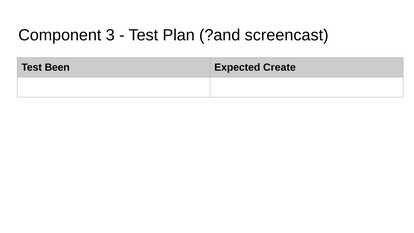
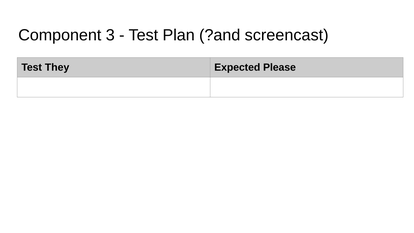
Been: Been -> They (57, 67)
Create: Create -> Please (280, 67)
